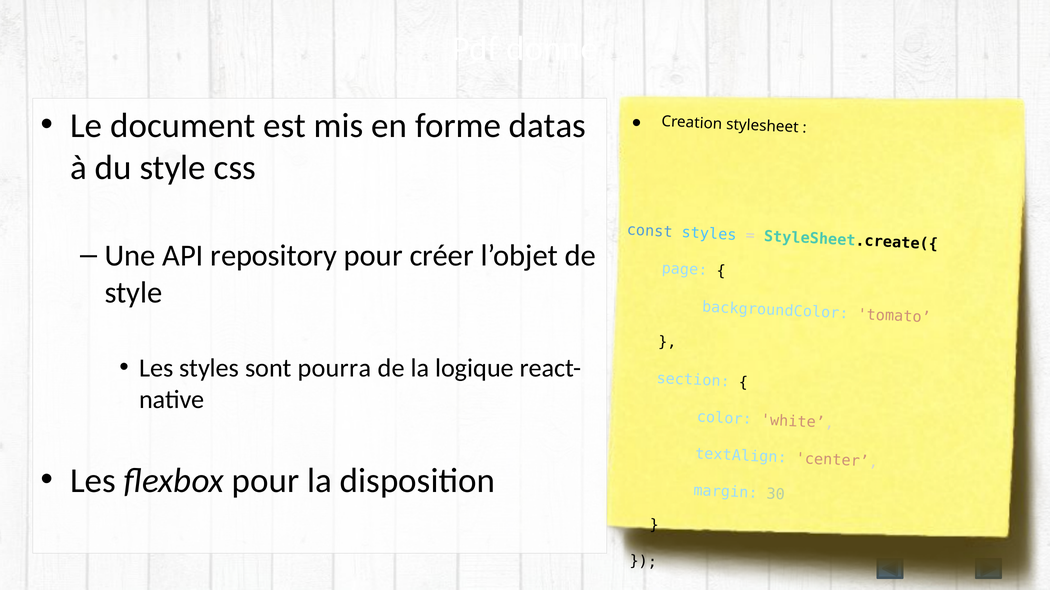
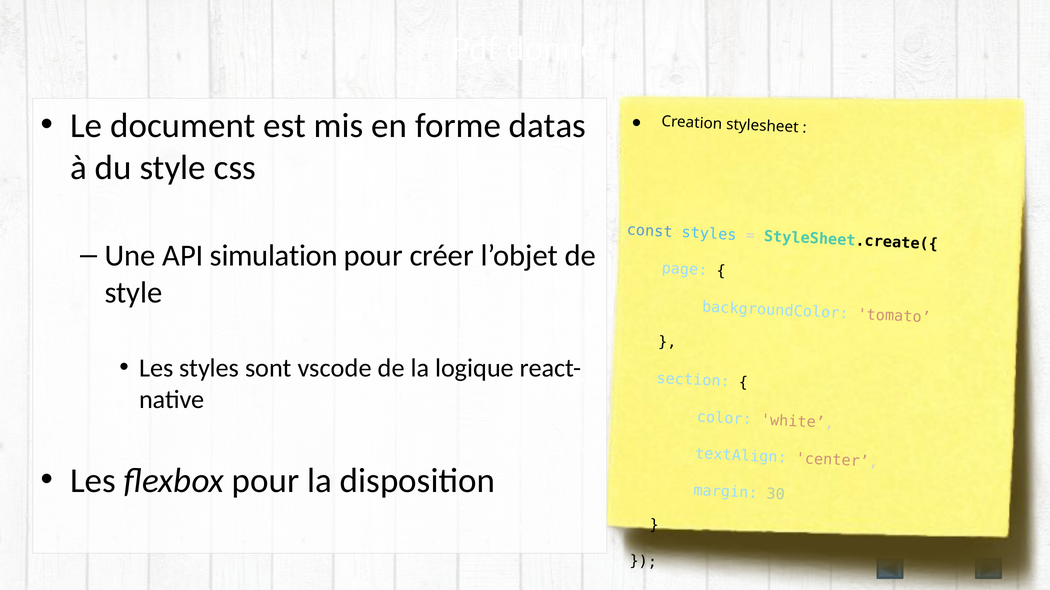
repository: repository -> simulation (274, 256)
pourra: pourra -> vscode (335, 369)
